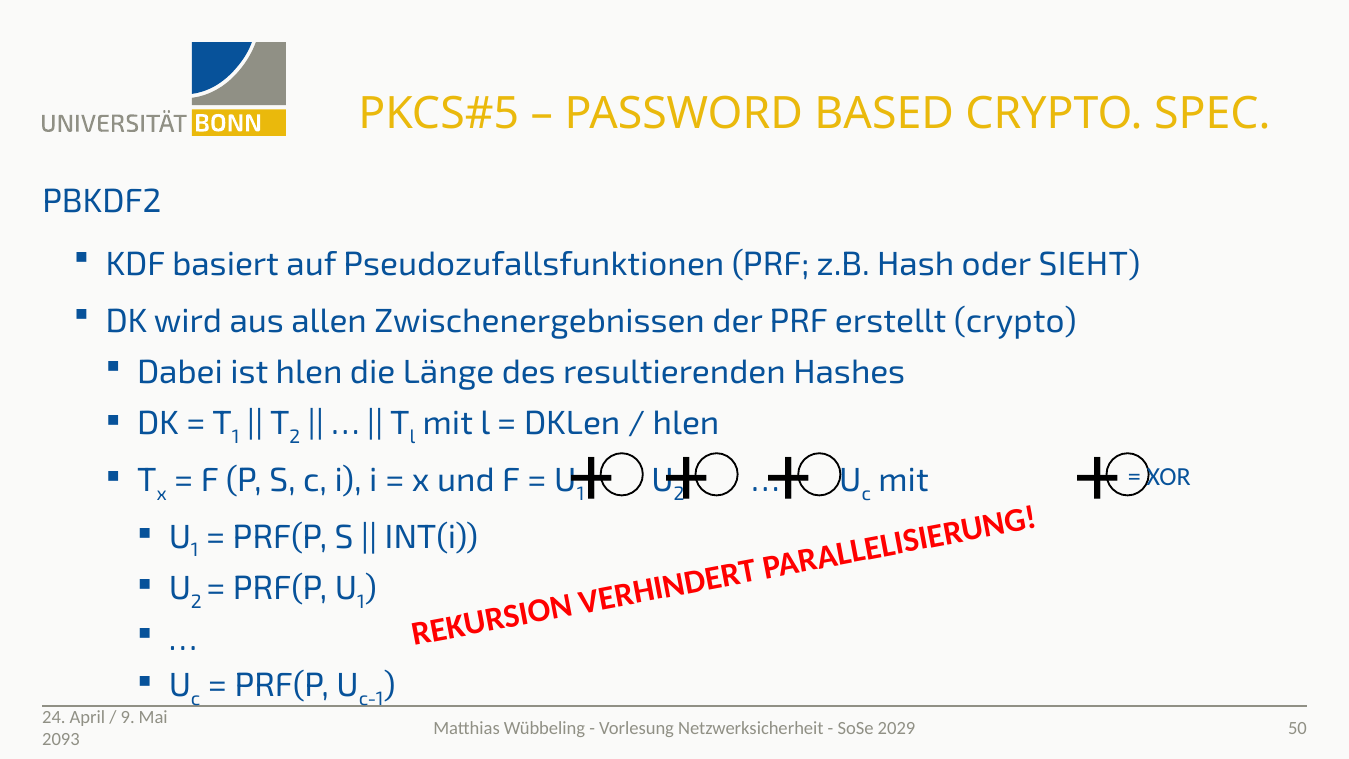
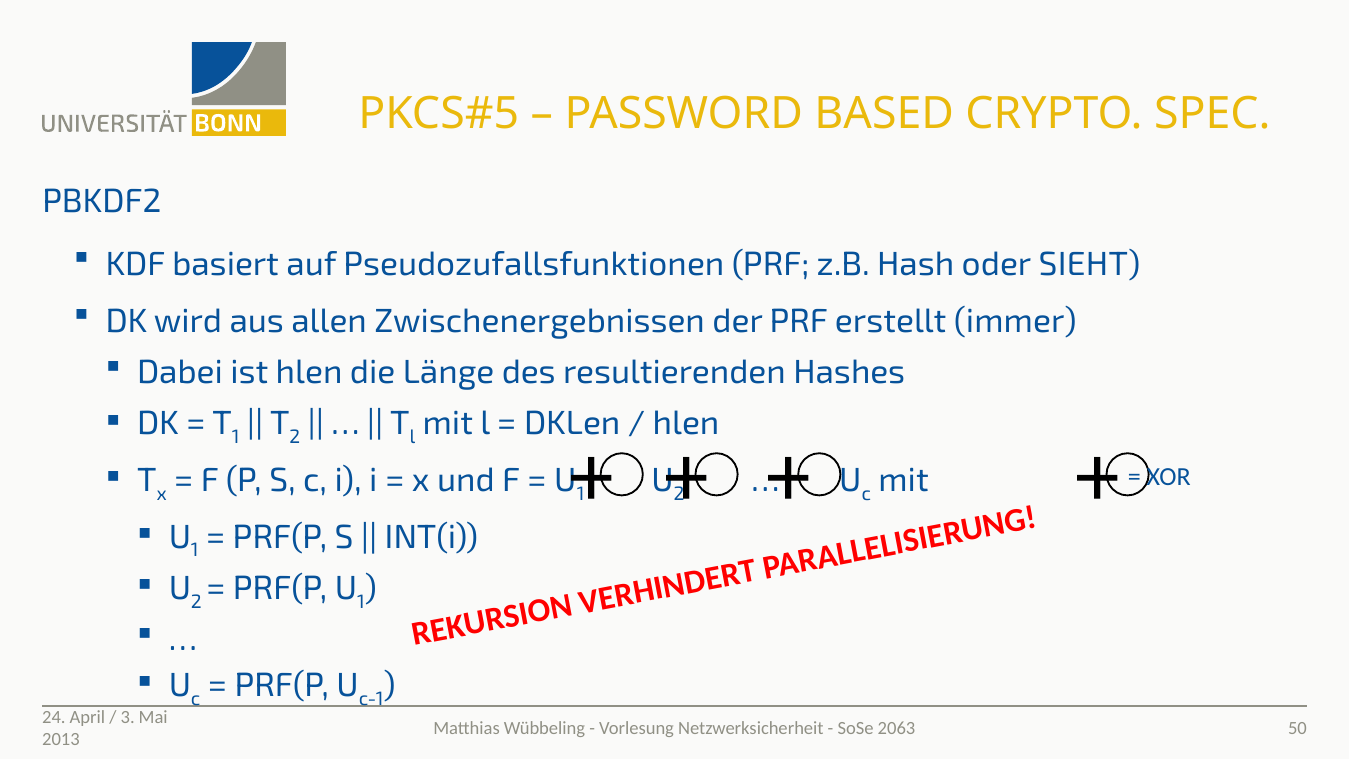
erstellt crypto: crypto -> immer (1015, 321)
9: 9 -> 3 (128, 717)
2029: 2029 -> 2063 (897, 728)
2093: 2093 -> 2013 (61, 740)
